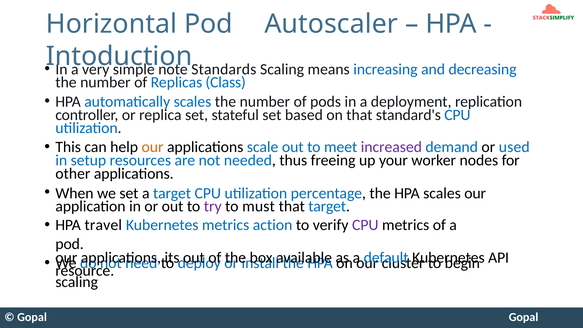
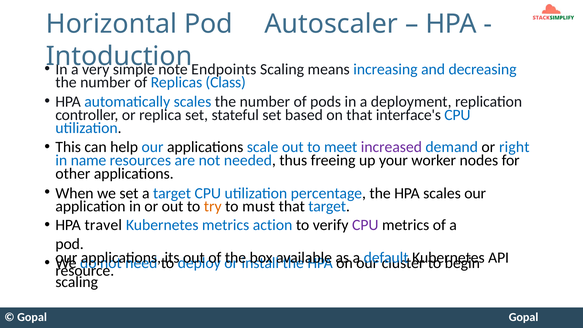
Standards: Standards -> Endpoints (224, 69)
standard's: standard's -> interface's (408, 115)
our colour: orange -> blue (153, 147)
used: used -> right (514, 147)
setup: setup -> name (88, 160)
try colour: purple -> orange (213, 206)
